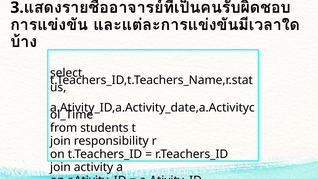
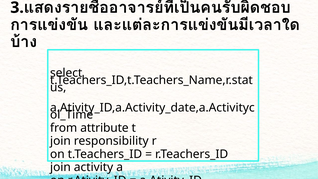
students: students -> attribute (104, 128)
